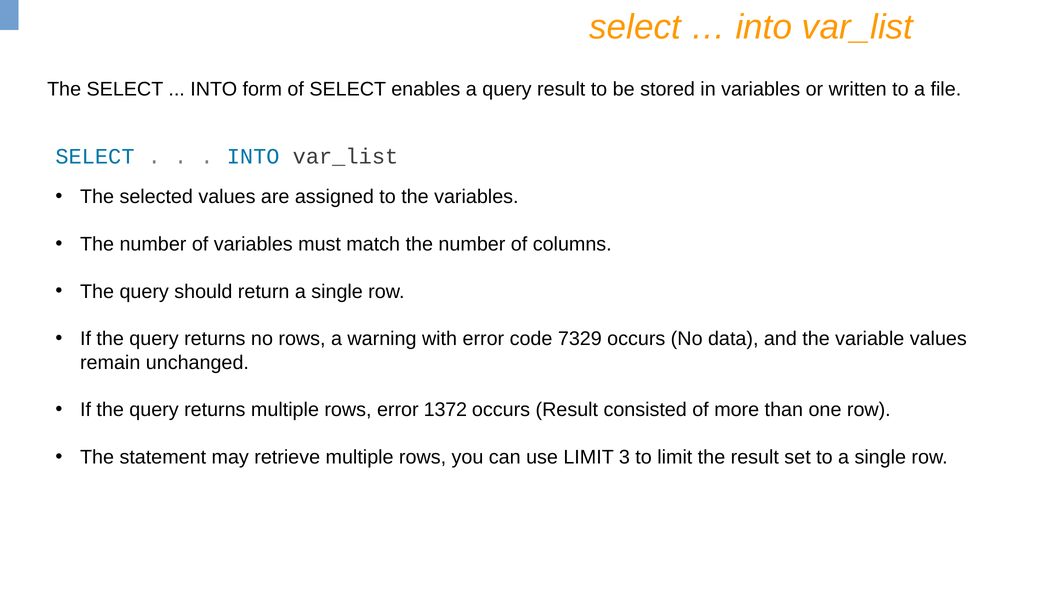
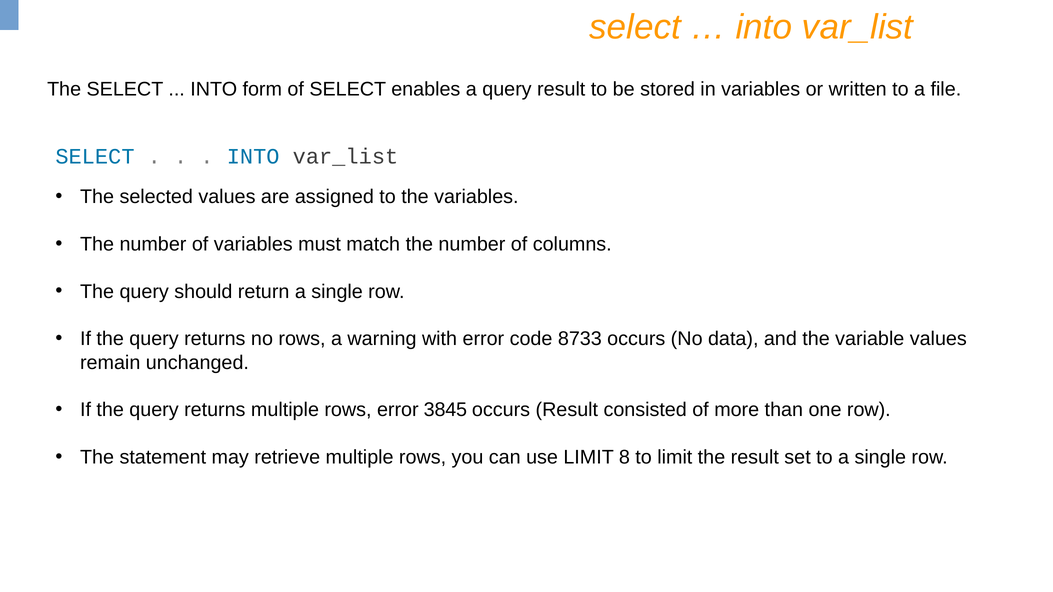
7329: 7329 -> 8733 (580, 339)
1372: 1372 -> 3845 (445, 410)
3: 3 -> 8 (624, 458)
